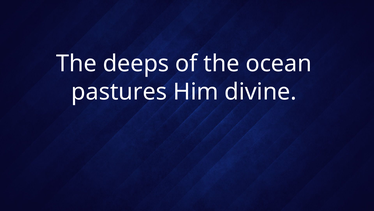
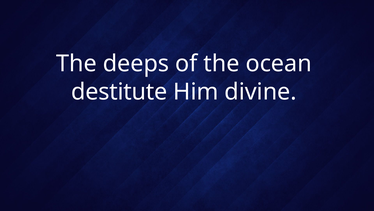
pastures: pastures -> destitute (119, 92)
